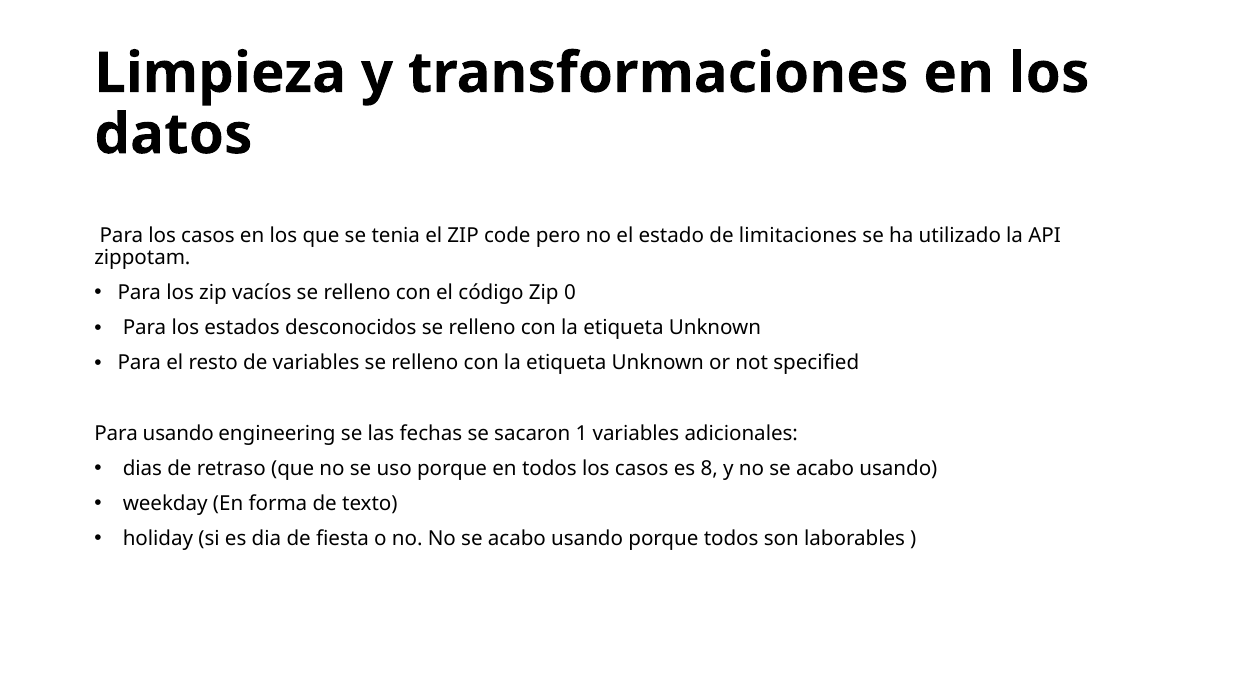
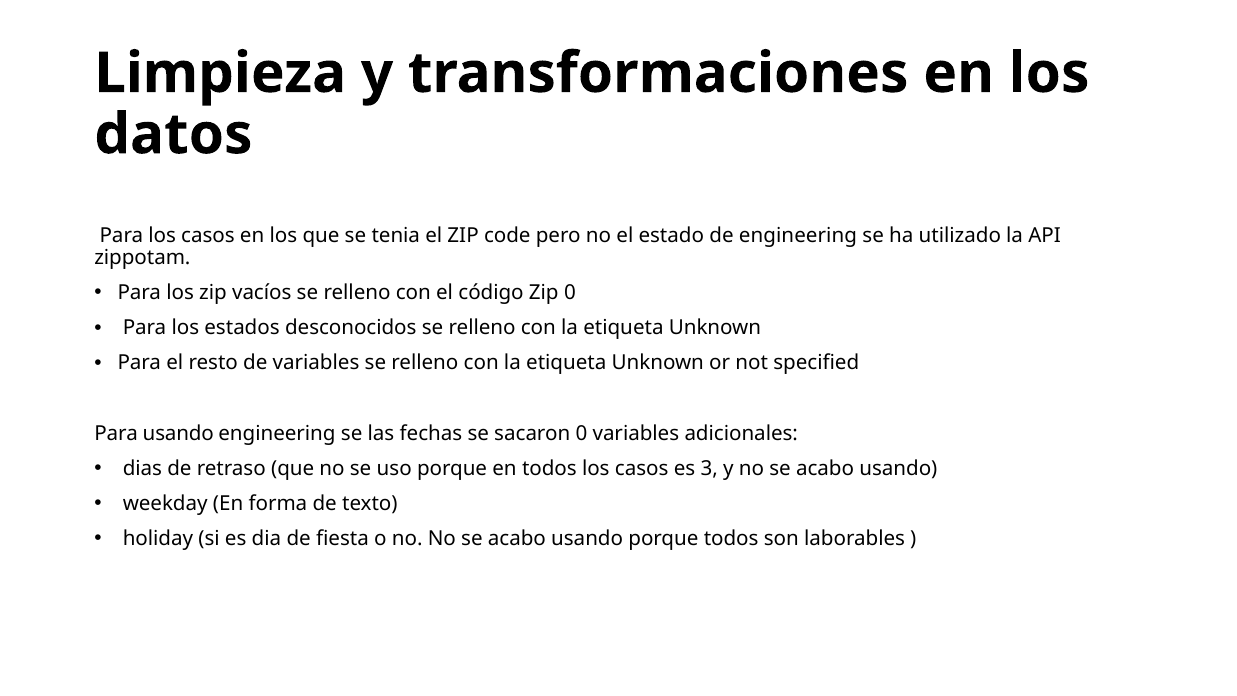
de limitaciones: limitaciones -> engineering (798, 235)
sacaron 1: 1 -> 0 (581, 433)
8: 8 -> 3 (709, 468)
